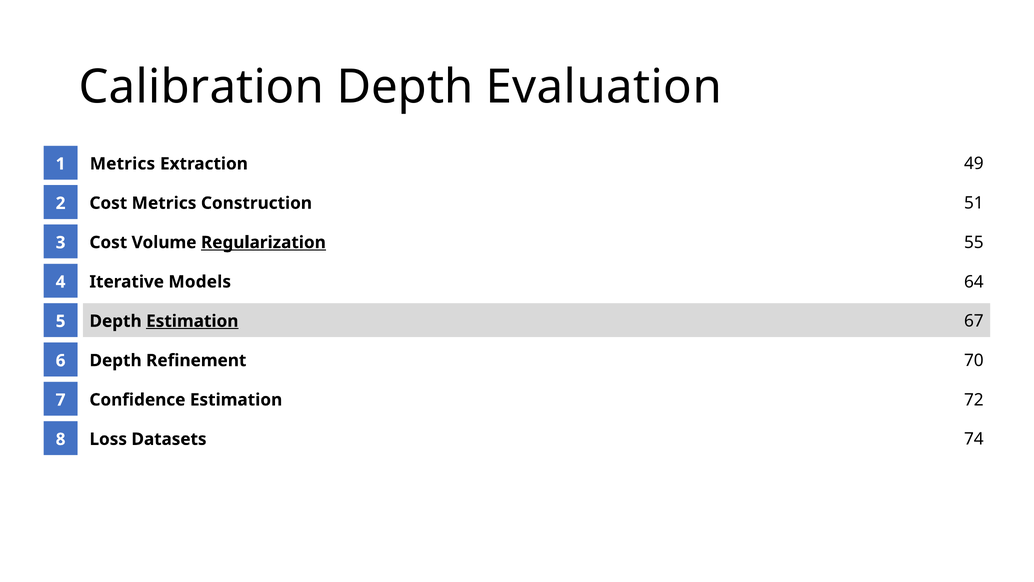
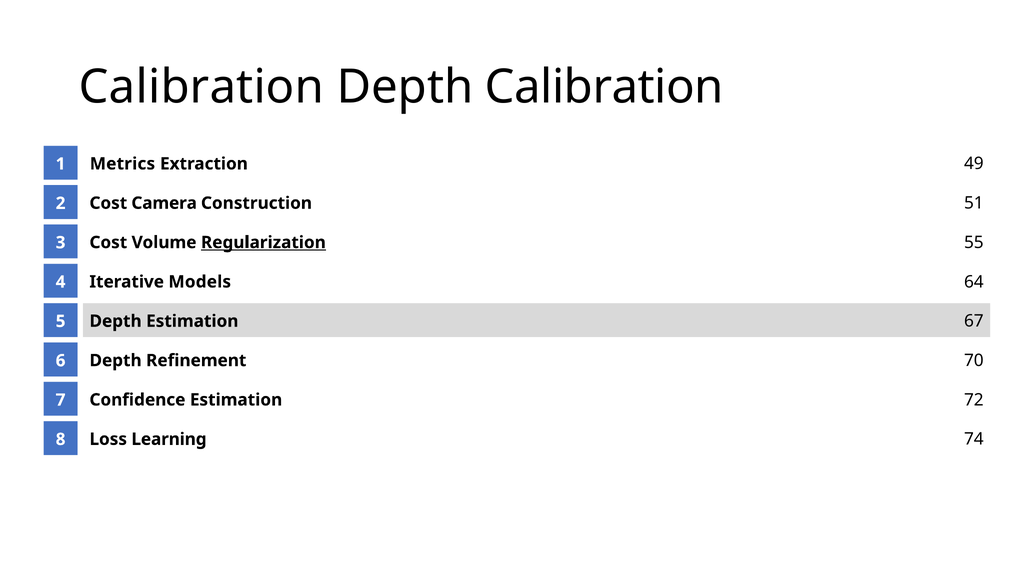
Depth Evaluation: Evaluation -> Calibration (604, 87)
Cost Metrics: Metrics -> Camera (164, 203)
Estimation underline: present -> none (192, 321)
Datasets: Datasets -> Learning (169, 439)
